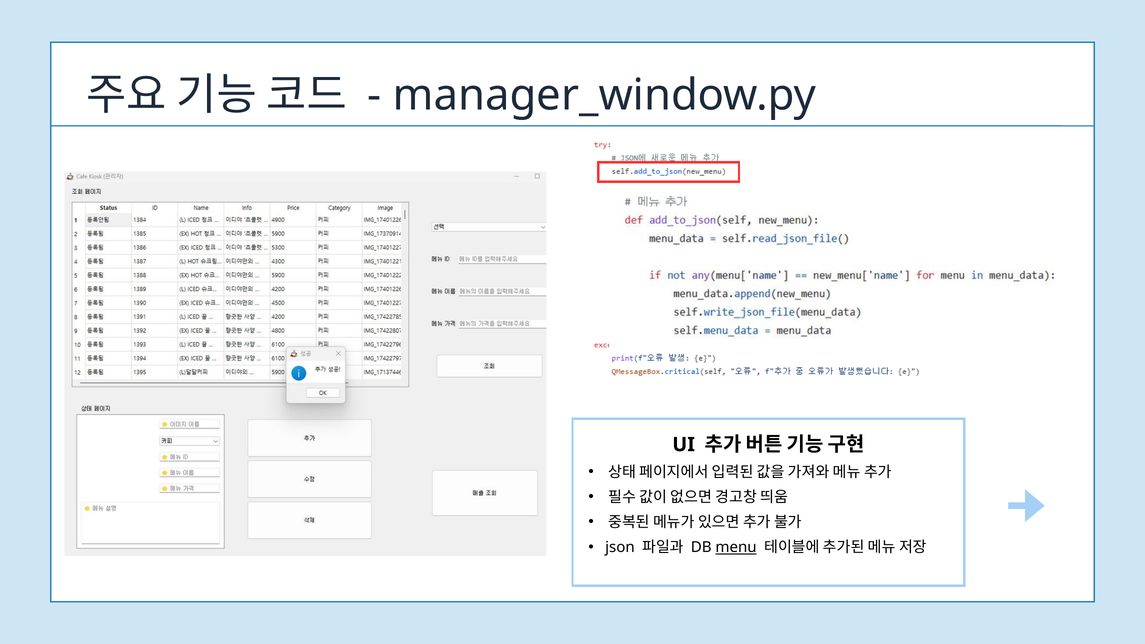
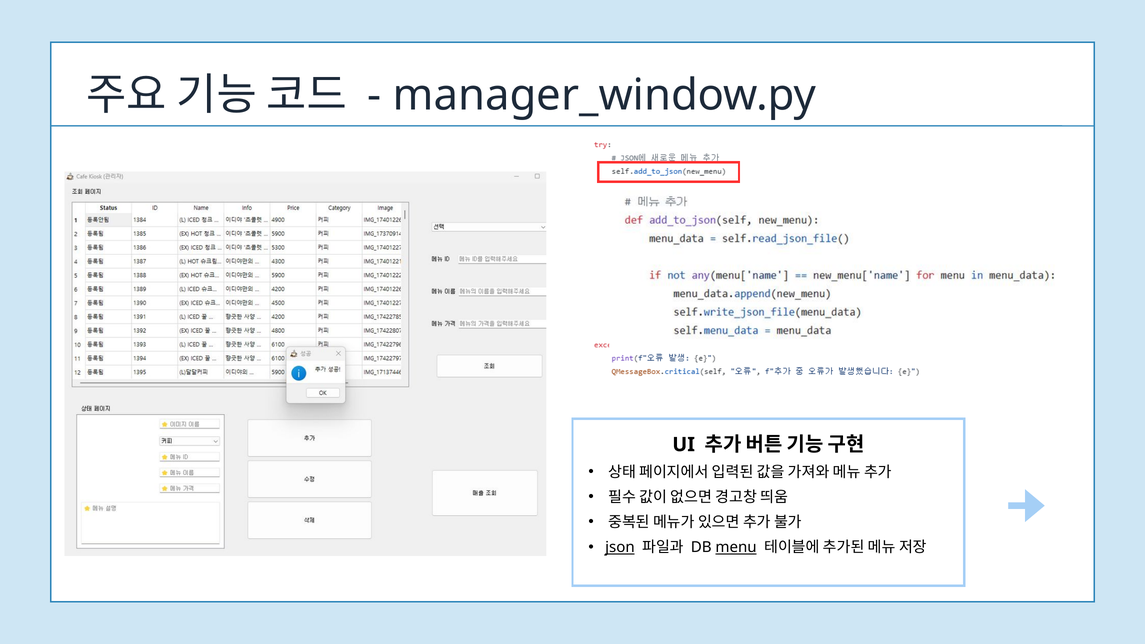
json underline: none -> present (620, 547)
